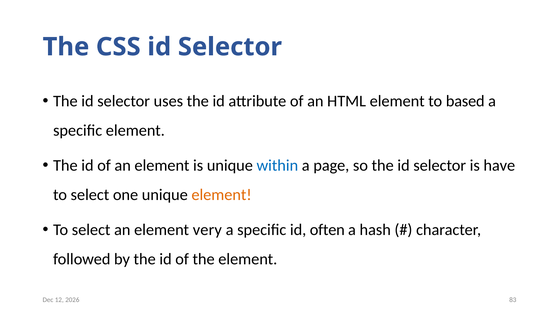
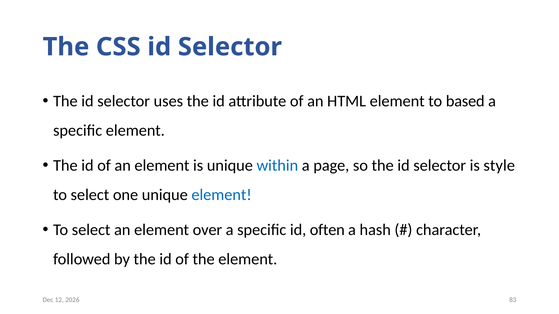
have: have -> style (499, 166)
element colour: orange -> blue (222, 195)
very: very -> over (207, 230)
